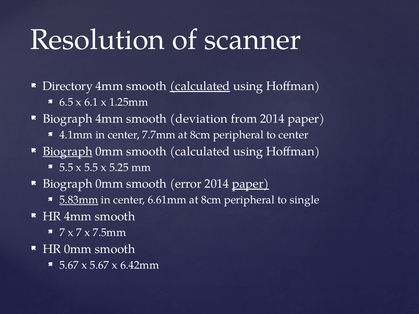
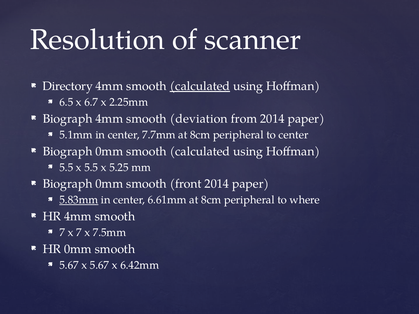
6.1: 6.1 -> 6.7 (91, 102)
1.25mm: 1.25mm -> 2.25mm (129, 102)
4.1mm: 4.1mm -> 5.1mm (76, 135)
Biograph underline: present -> none (68, 151)
error: error -> front (186, 184)
paper underline: present -> none (251, 184)
single: single -> where (305, 200)
